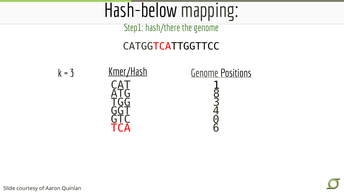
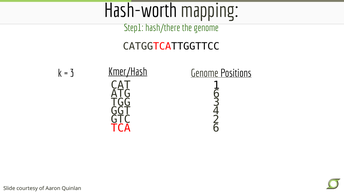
Hash-below: Hash-below -> Hash-worth (141, 11)
ATG 8: 8 -> 6 (216, 94)
0: 0 -> 2 (216, 120)
